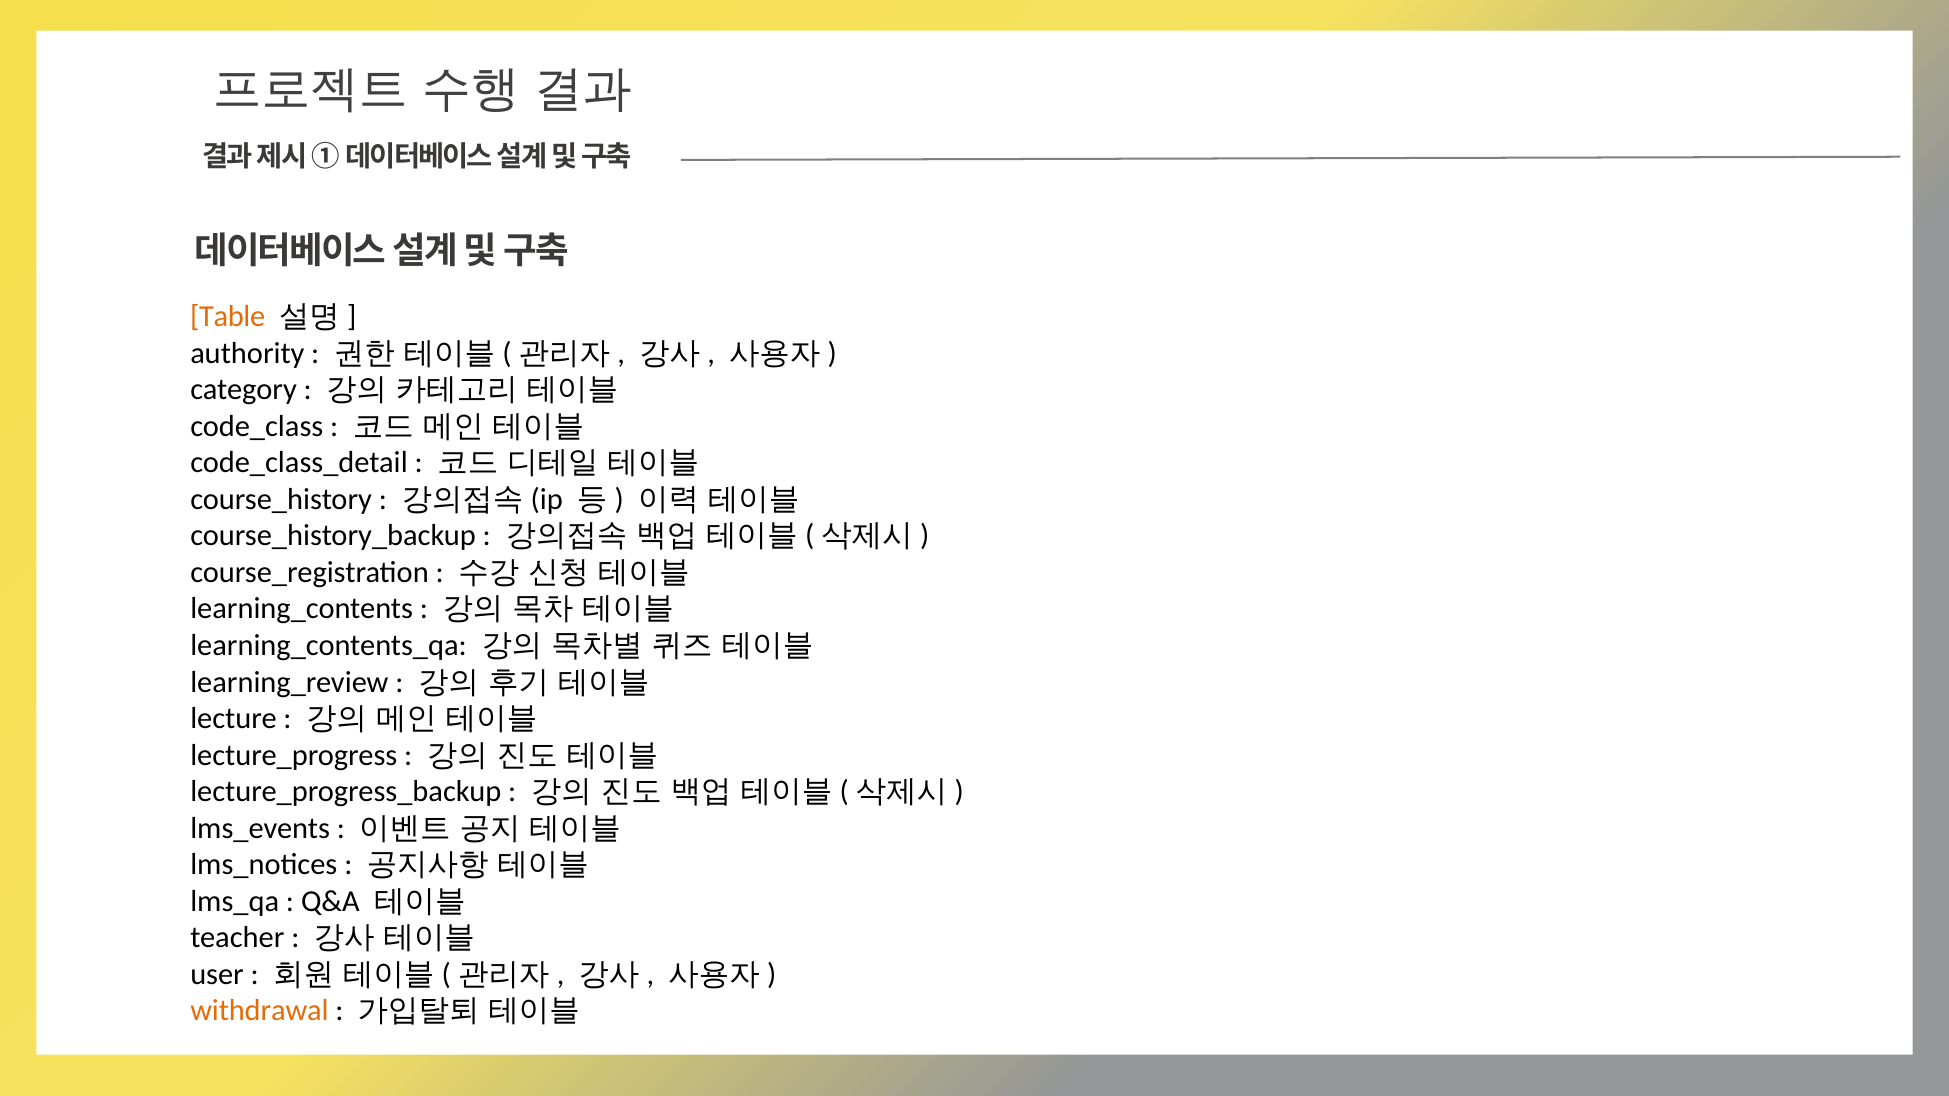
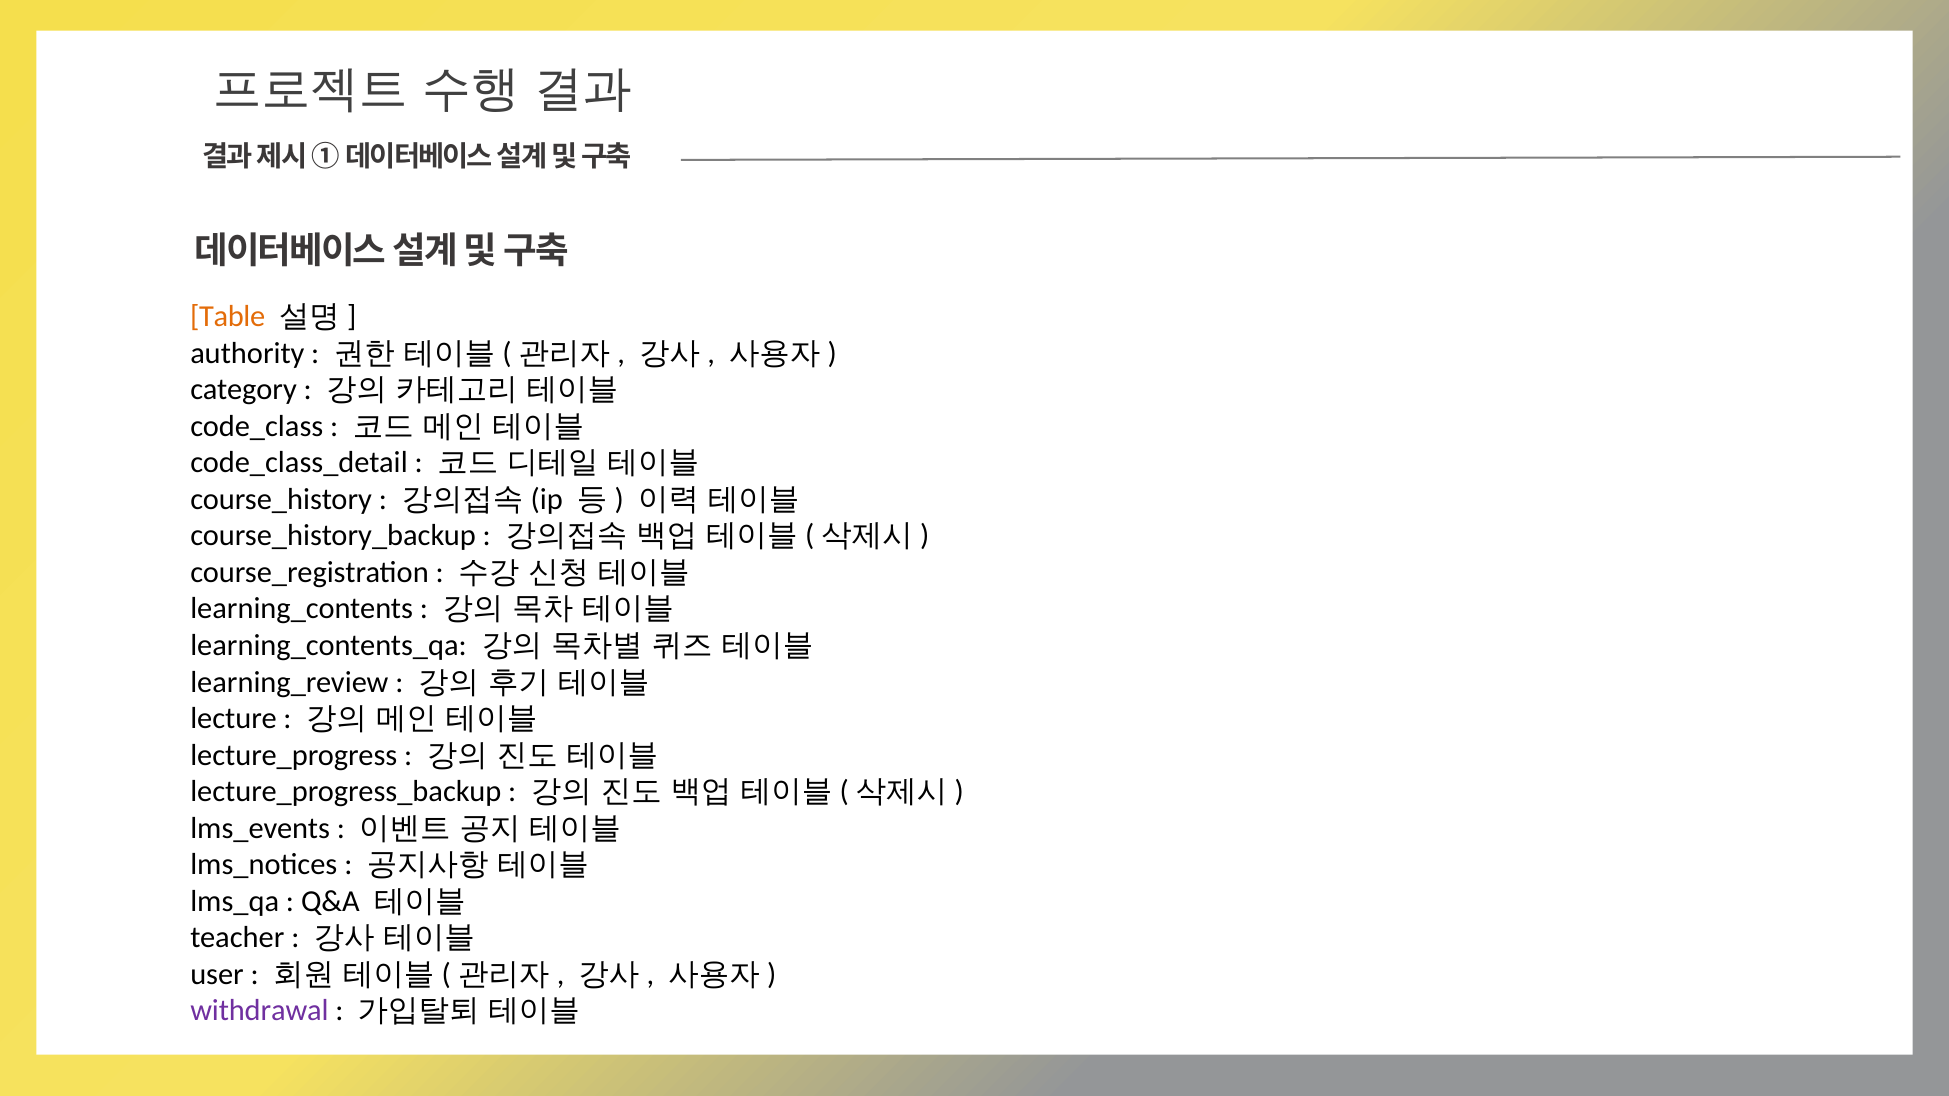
withdrawal colour: orange -> purple (259, 1011)
